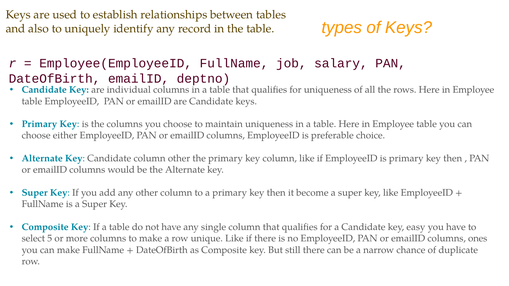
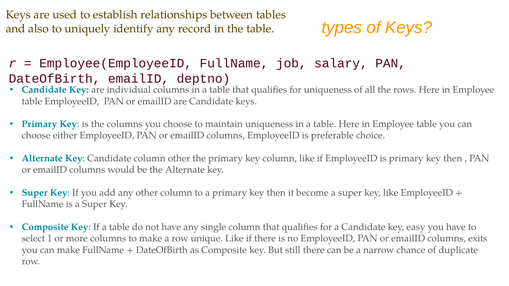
5: 5 -> 1 (50, 239)
ones: ones -> exits (478, 239)
